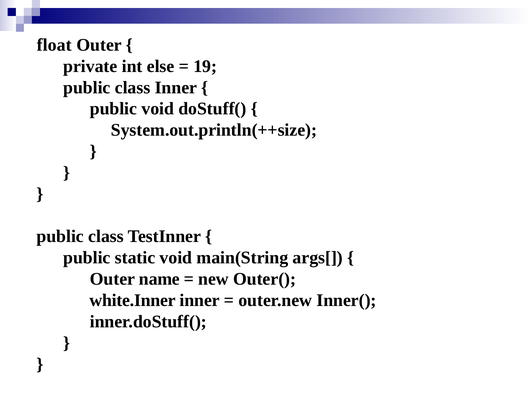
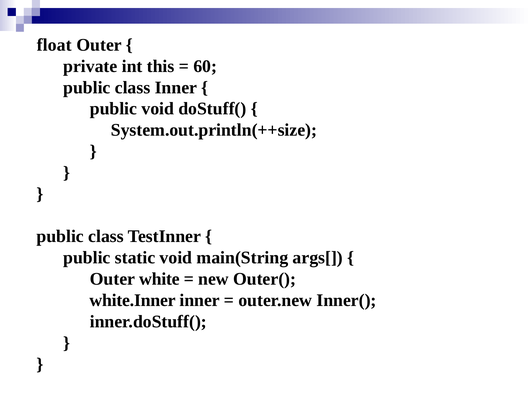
else: else -> this (161, 66)
19: 19 -> 60 (205, 66)
name: name -> white (159, 279)
